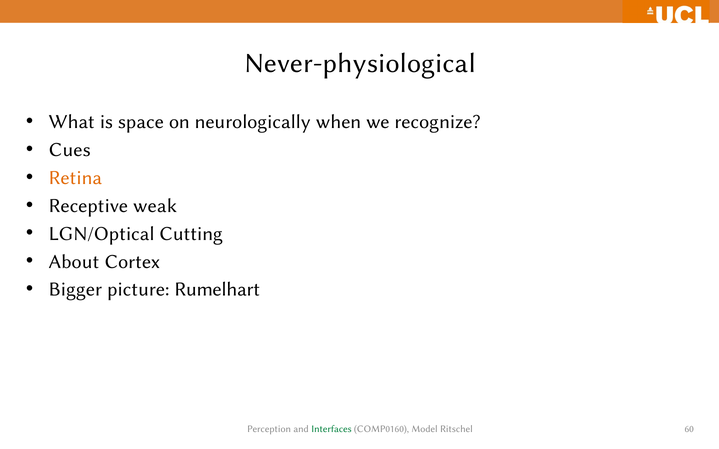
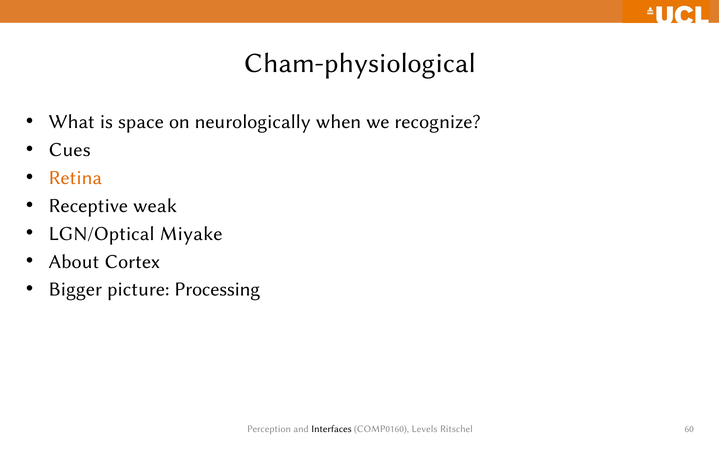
Never-physiological: Never-physiological -> Cham-physiological (360, 63)
Cutting: Cutting -> Miyake (191, 234)
Rumelhart: Rumelhart -> Processing (217, 290)
Interfaces colour: green -> black (331, 429)
Model: Model -> Levels (424, 429)
